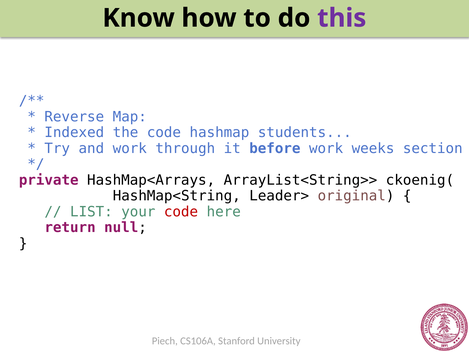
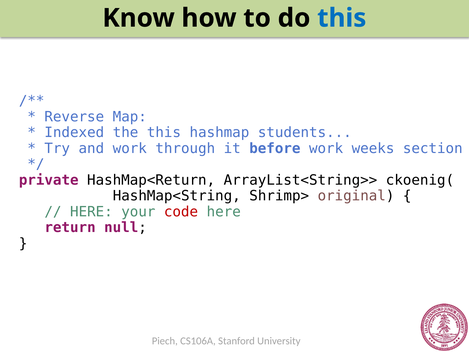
this colour: purple -> blue (342, 18)
the code: code -> this (164, 132)
HashMap<Arrays: HashMap<Arrays -> HashMap<Return (151, 180)
Leader>: Leader> -> Shrimp> (279, 196)
LIST: LIST -> HERE (91, 212)
